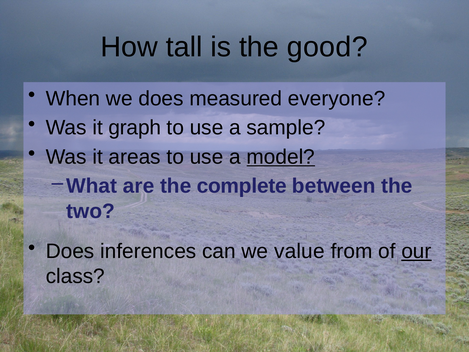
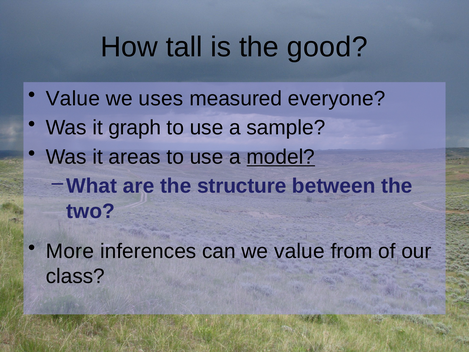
When: When -> Value (73, 98)
we does: does -> uses (161, 98)
complete: complete -> structure (242, 186)
Does: Does -> More (70, 251)
our underline: present -> none (416, 251)
